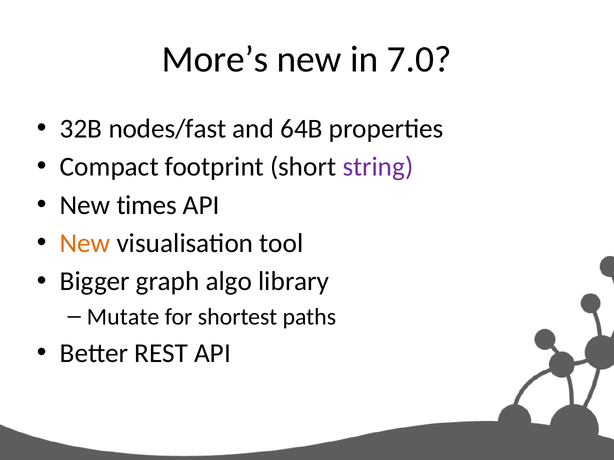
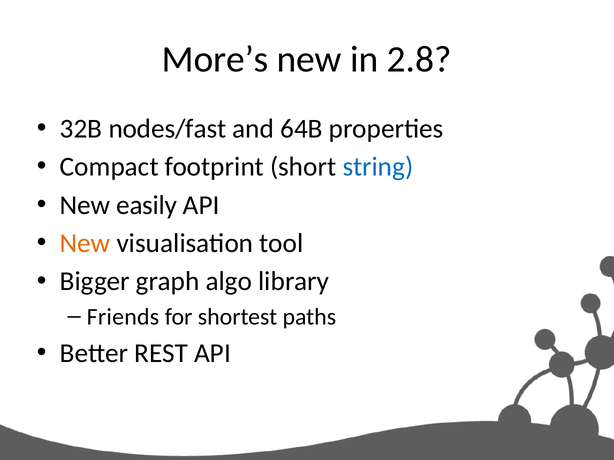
7.0: 7.0 -> 2.8 (419, 59)
string colour: purple -> blue (378, 167)
times: times -> easily (147, 205)
Mutate: Mutate -> Friends (123, 317)
